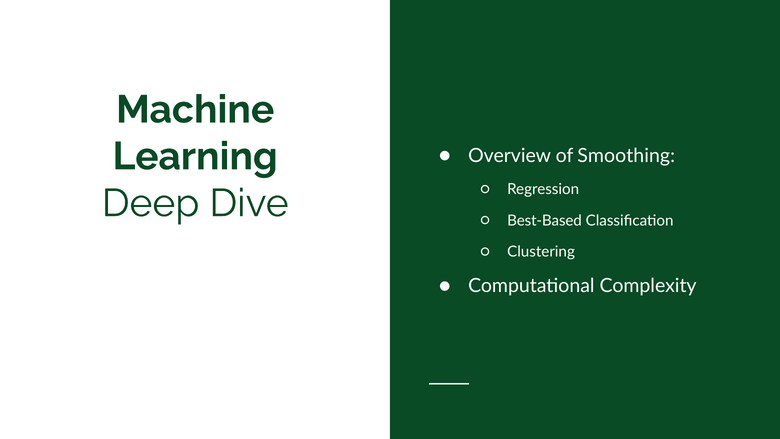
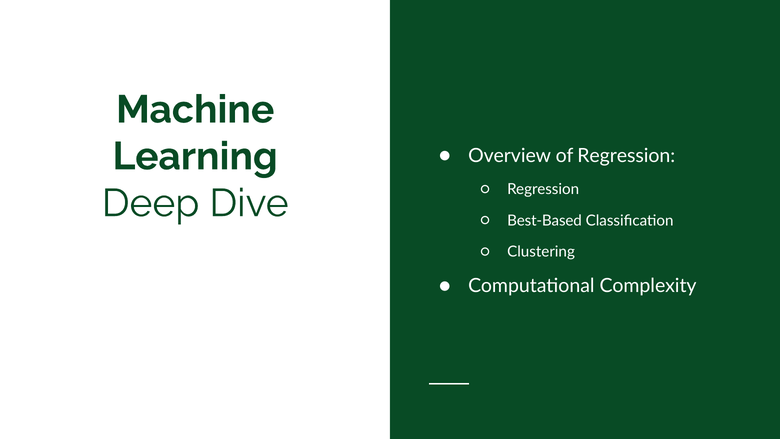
of Smoothing: Smoothing -> Regression (626, 156)
